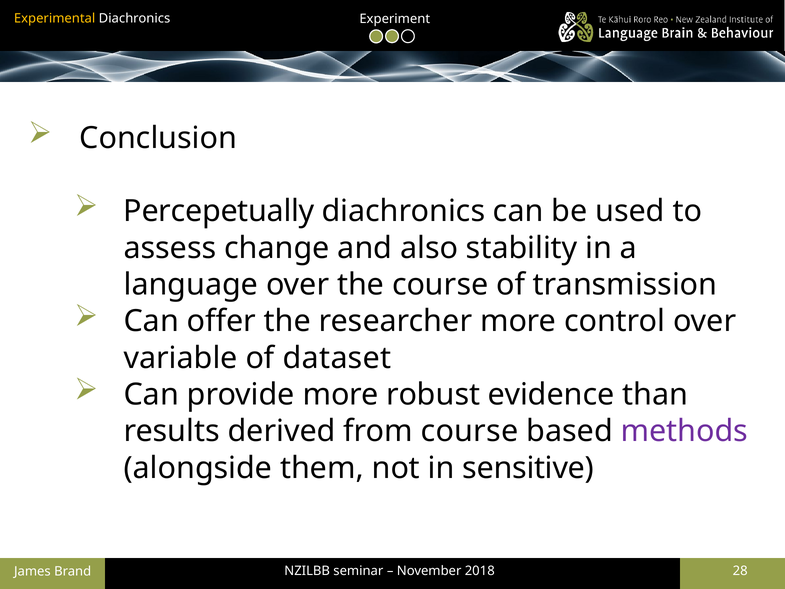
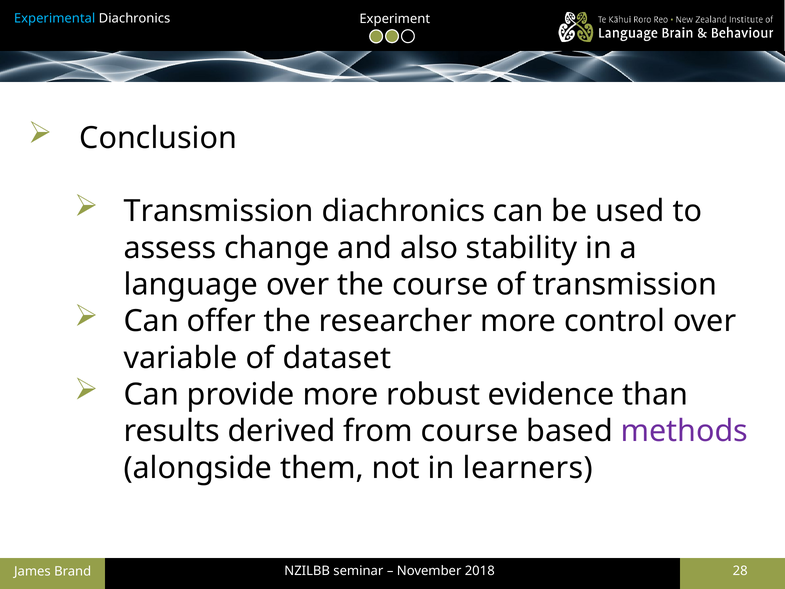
Experimental colour: yellow -> light blue (55, 18)
Percepetually: Percepetually -> Transmission (219, 211)
sensitive: sensitive -> learners (528, 468)
